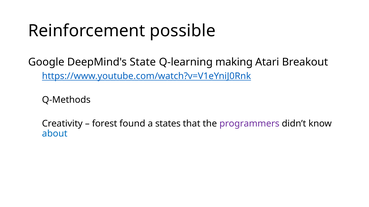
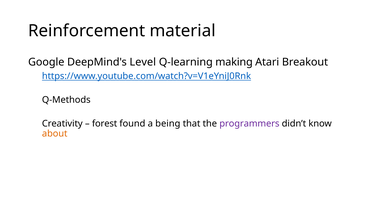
possible: possible -> material (183, 31)
State: State -> Level (143, 62)
states: states -> being (168, 124)
about colour: blue -> orange (55, 134)
